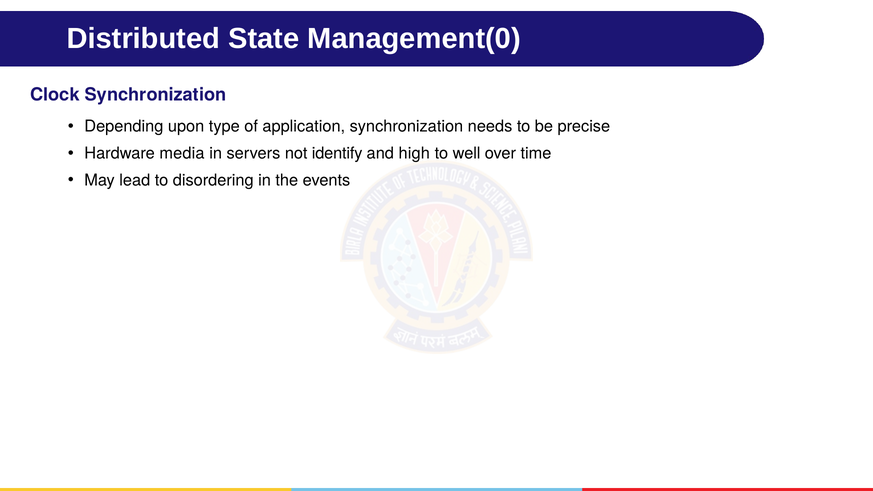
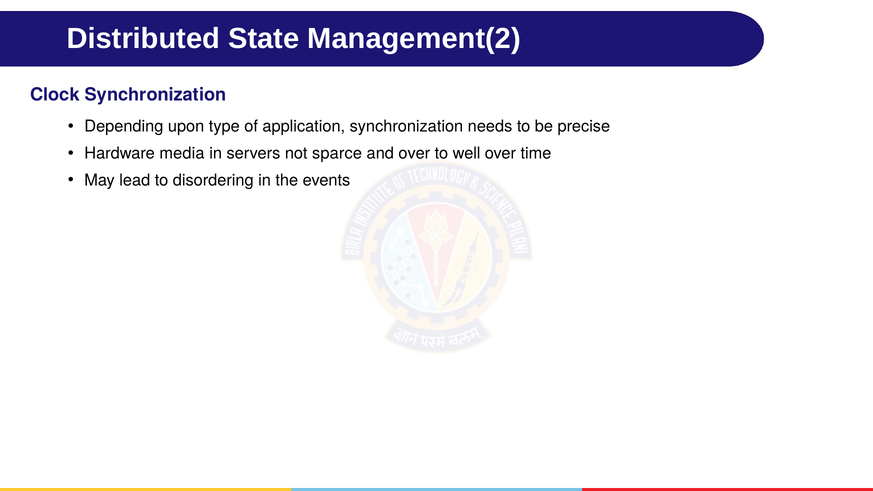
Management(0: Management(0 -> Management(2 (414, 39)
identify: identify -> sparce (337, 153)
and high: high -> over (414, 153)
